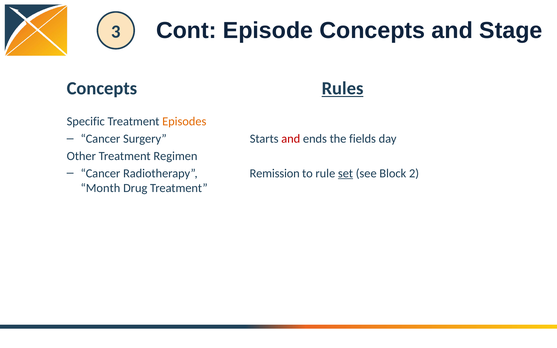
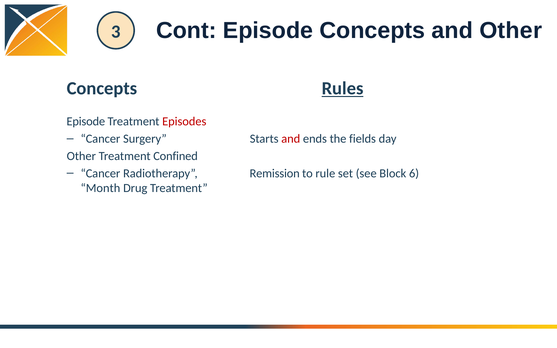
and Stage: Stage -> Other (511, 31)
Specific: Specific -> Episode (86, 121)
Episodes colour: orange -> red (184, 121)
Regimen: Regimen -> Confined (176, 156)
set underline: present -> none (346, 173)
2: 2 -> 6 (414, 173)
